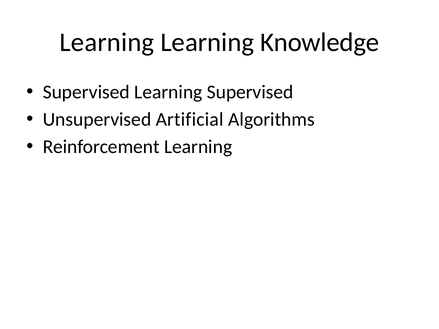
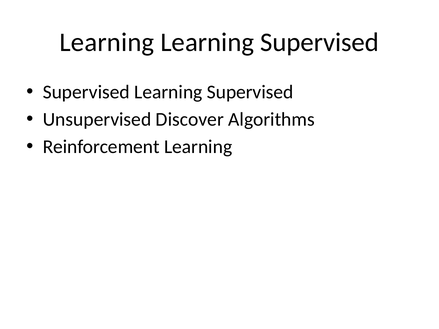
Knowledge: Knowledge -> Supervised (320, 42)
Artificial: Artificial -> Discover (190, 119)
